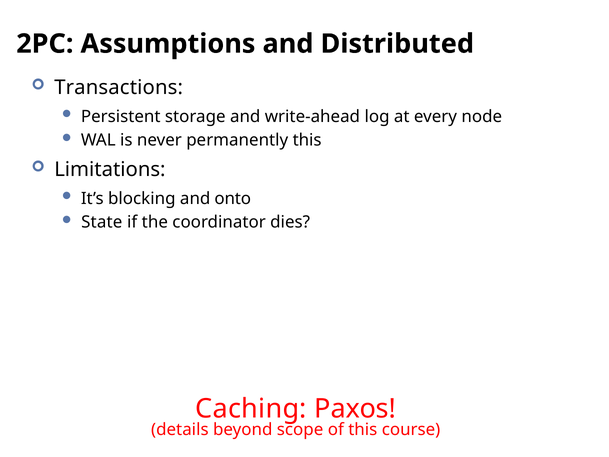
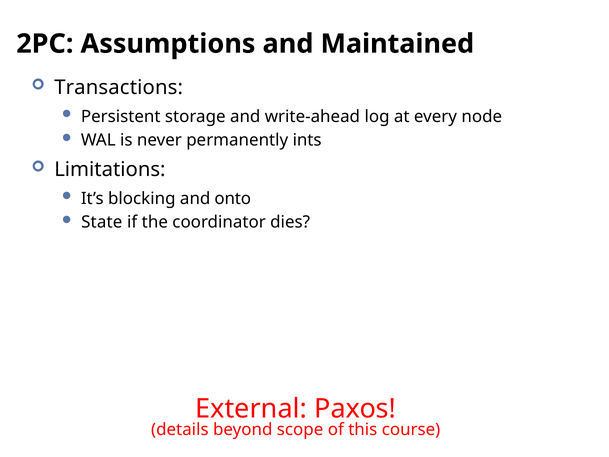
Distributed: Distributed -> Maintained (397, 44)
permanently this: this -> ints (307, 140)
Caching: Caching -> External (251, 408)
